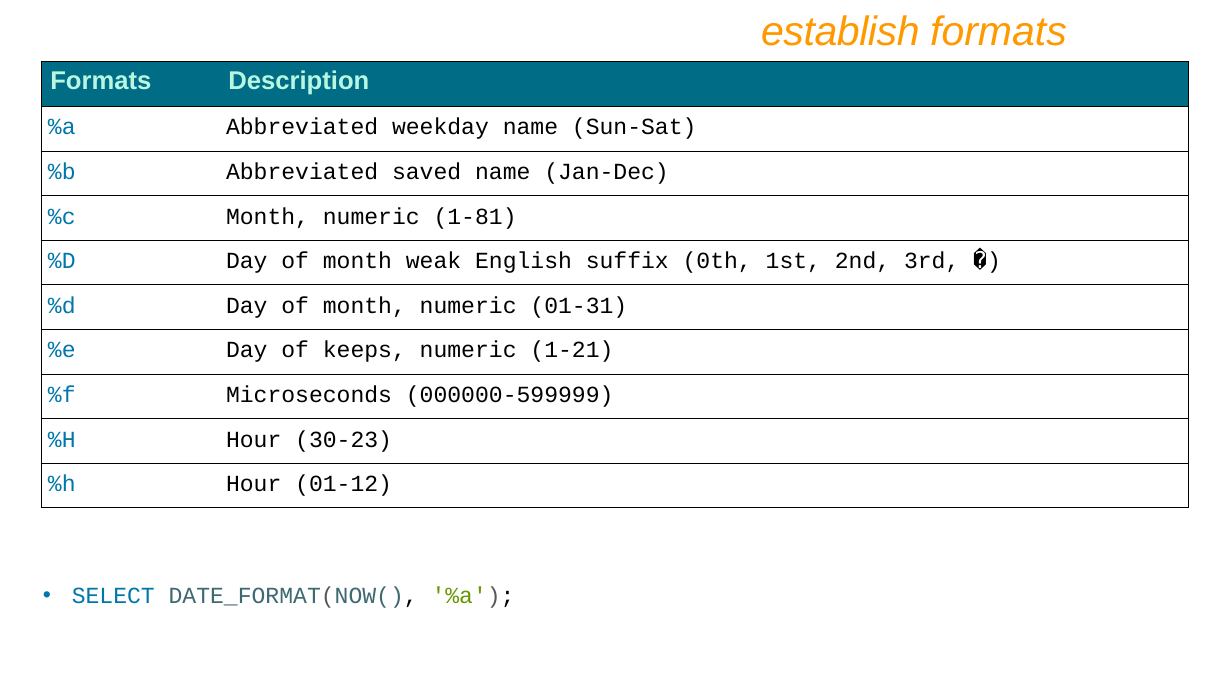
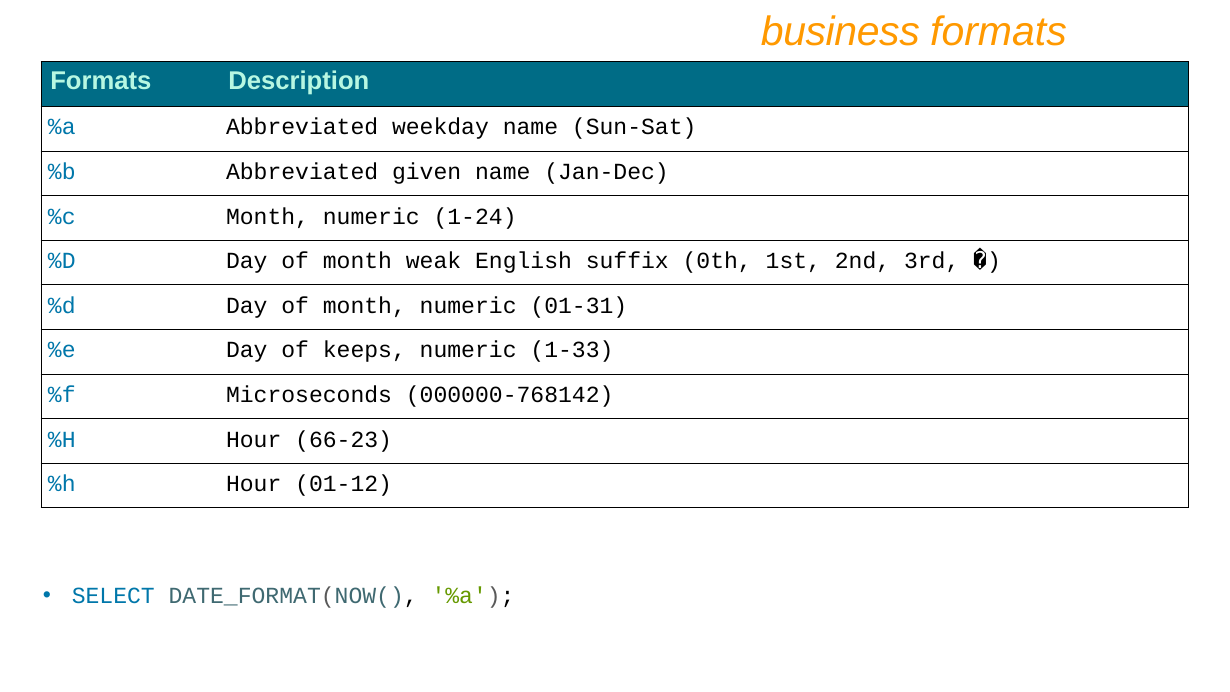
establish: establish -> business (840, 32)
saved: saved -> given (427, 172)
1-81: 1-81 -> 1-24 (475, 216)
1-21: 1-21 -> 1-33 (572, 350)
000000-599999: 000000-599999 -> 000000-768142 (510, 395)
30-23: 30-23 -> 66-23 (344, 439)
